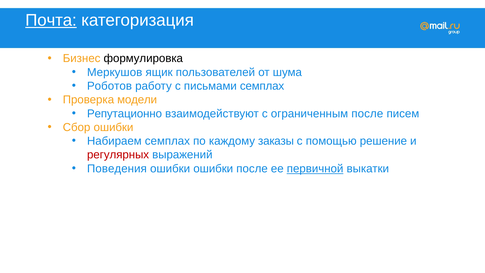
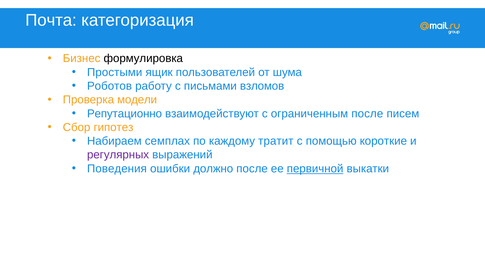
Почта underline: present -> none (51, 20)
Меркушов: Меркушов -> Простыми (115, 72)
письмами семплах: семплах -> взломов (262, 86)
Сбор ошибки: ошибки -> гипотез (113, 127)
заказы: заказы -> тратит (276, 141)
решение: решение -> короткие (383, 141)
регулярных colour: red -> purple (118, 155)
ошибки ошибки: ошибки -> должно (213, 168)
